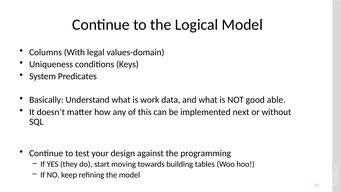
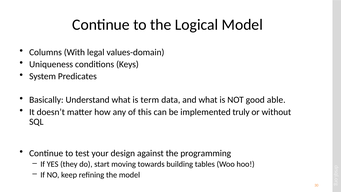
work: work -> term (150, 100)
next: next -> truly (241, 112)
